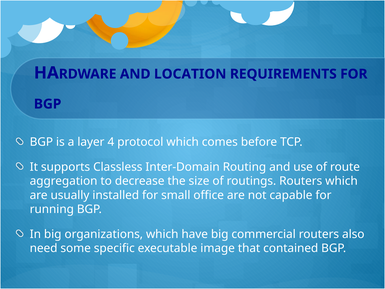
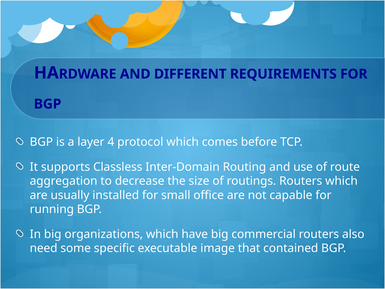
LOCATION: LOCATION -> DIFFERENT (190, 74)
